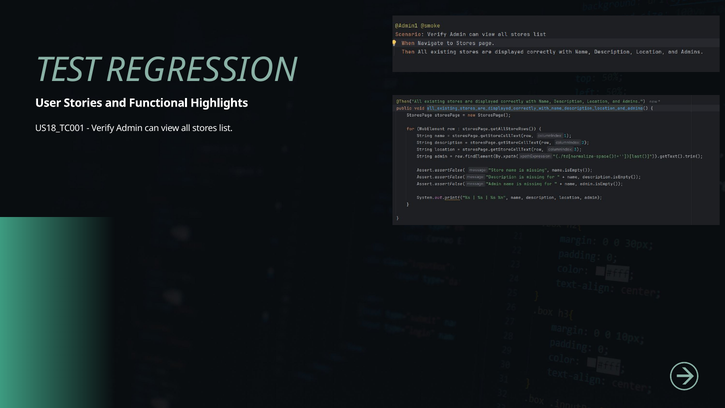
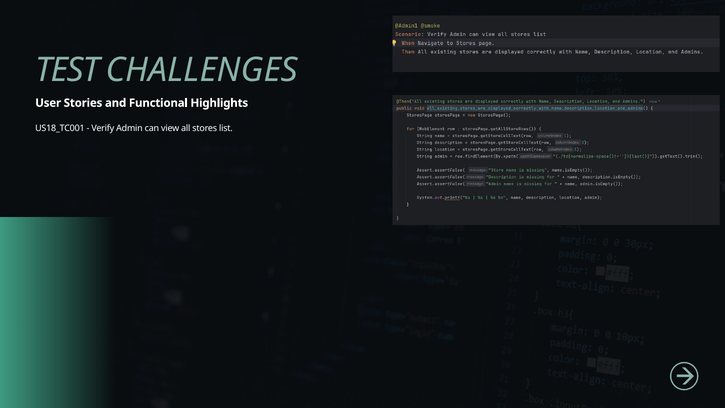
REGRESSION: REGRESSION -> CHALLENGES (202, 70)
